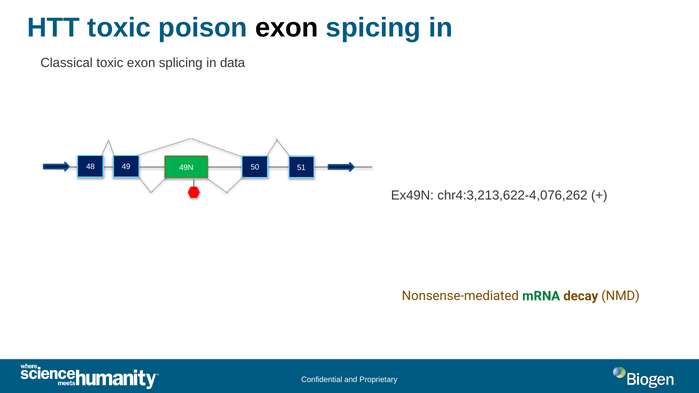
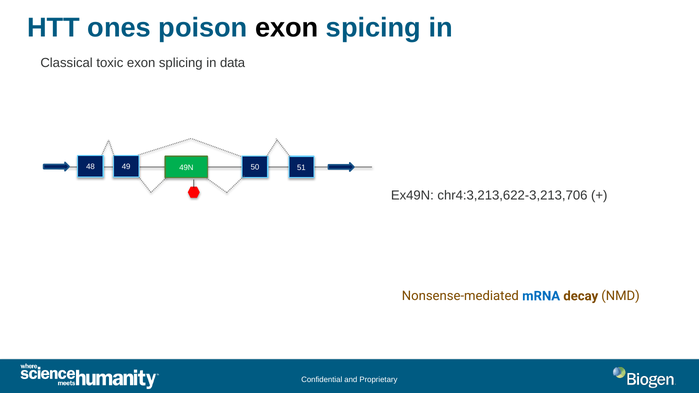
HTT toxic: toxic -> ones (119, 28)
chr4:3,213,622-4,076,262: chr4:3,213,622-4,076,262 -> chr4:3,213,622-3,213,706 (512, 196)
mRNA colour: green -> blue (541, 296)
